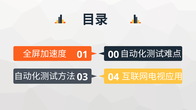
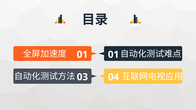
01 00: 00 -> 01 (113, 55)
